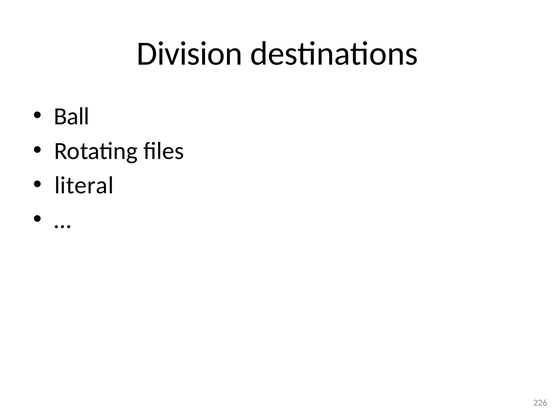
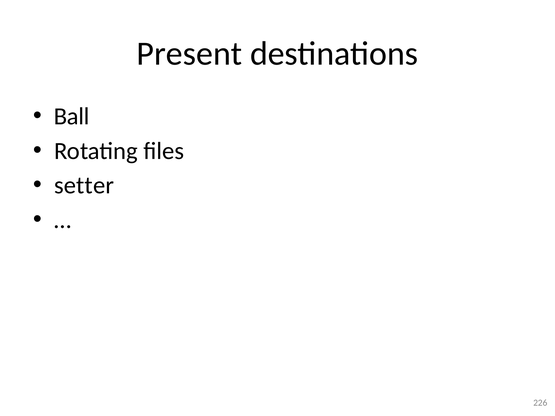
Division: Division -> Present (189, 54)
literal: literal -> setter (84, 186)
